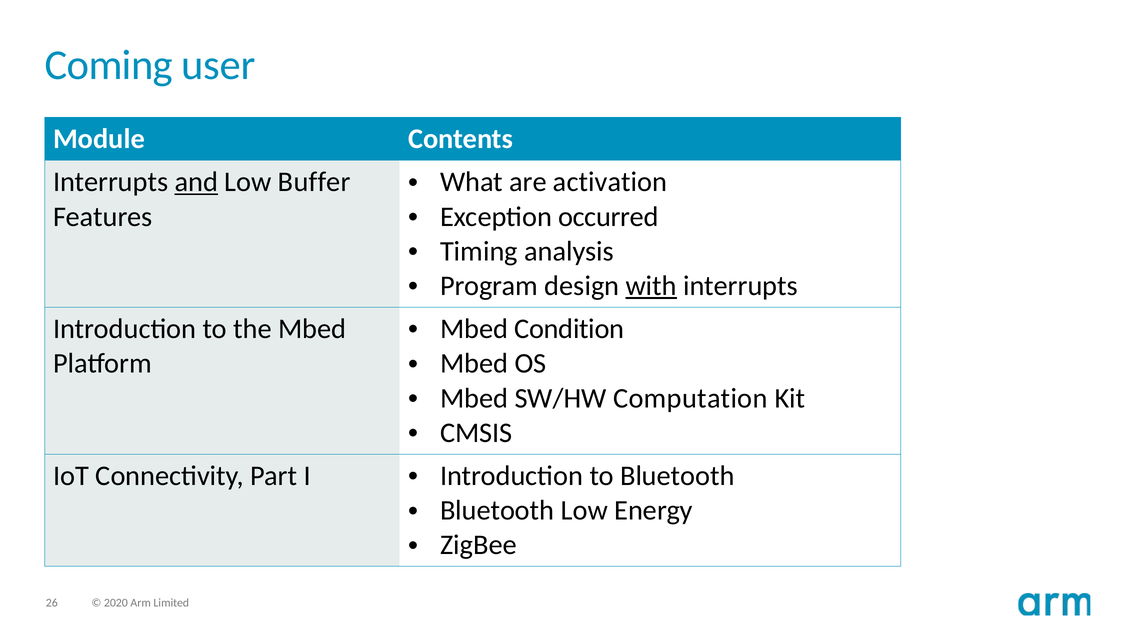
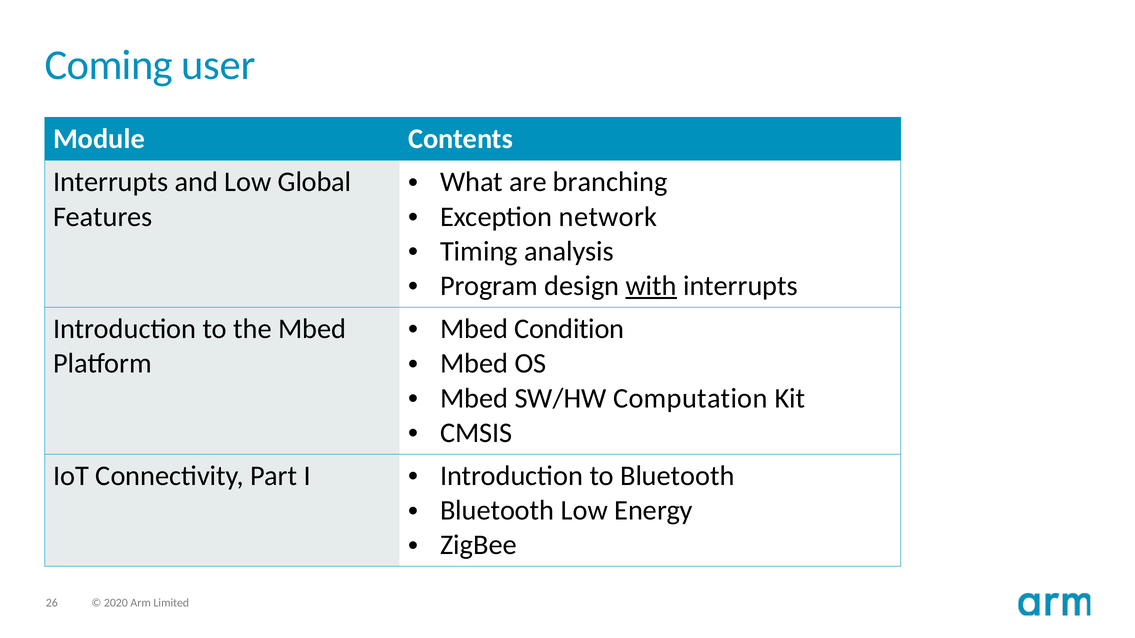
activation: activation -> branching (610, 182)
and underline: present -> none (196, 182)
Buffer: Buffer -> Global (315, 182)
occurred: occurred -> network (608, 217)
